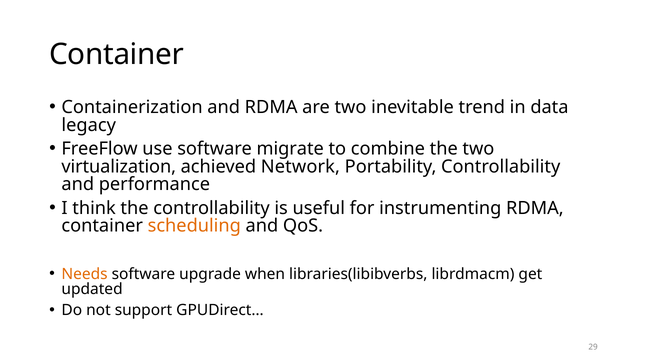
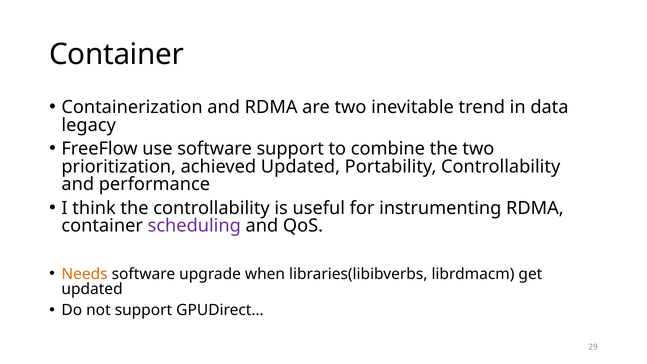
software migrate: migrate -> support (290, 149)
virtualization: virtualization -> prioritization (119, 167)
achieved Network: Network -> Updated (300, 167)
scheduling colour: orange -> purple (194, 226)
